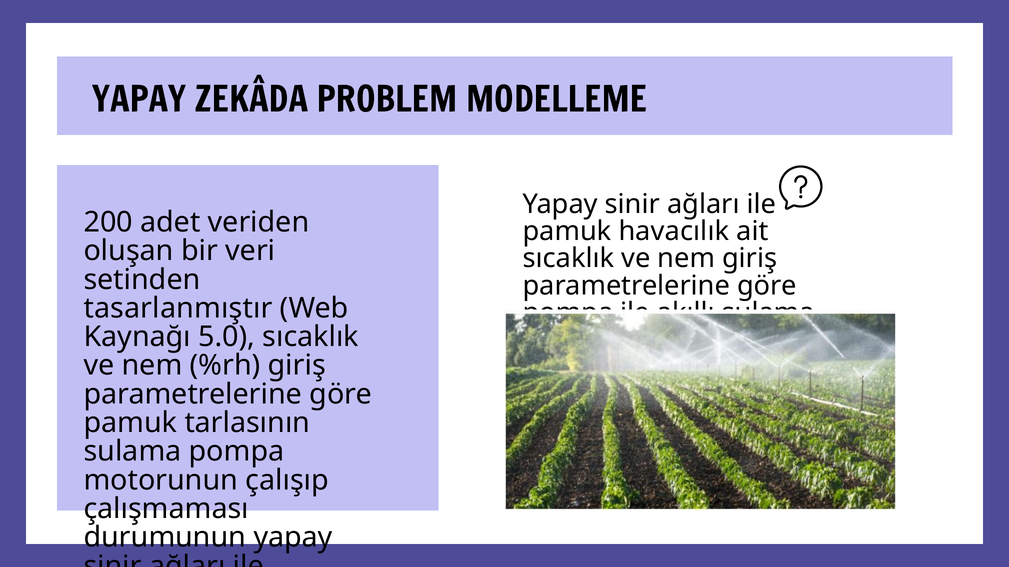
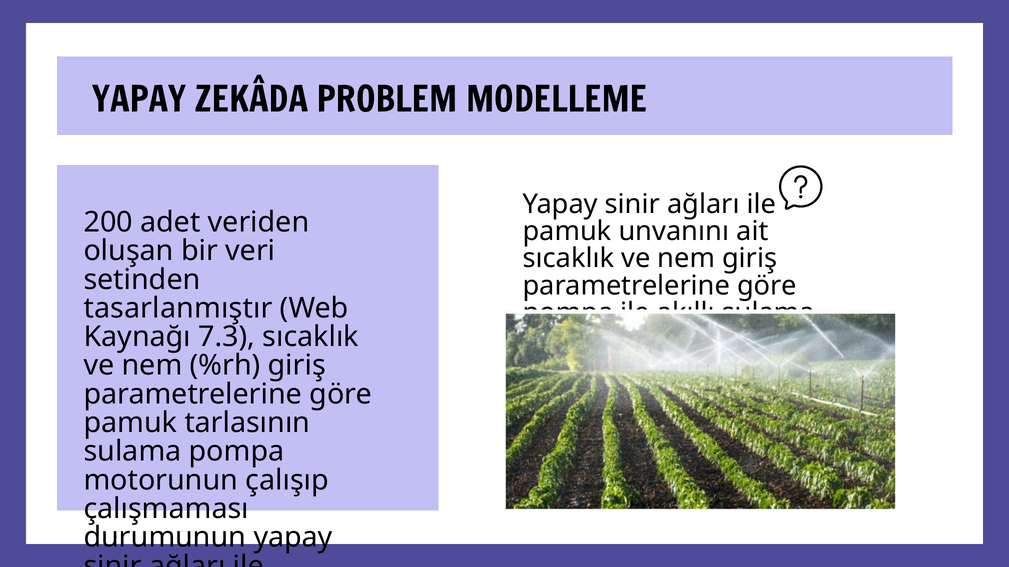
havacılık: havacılık -> unvanını (674, 231)
5.0: 5.0 -> 7.3 (227, 337)
